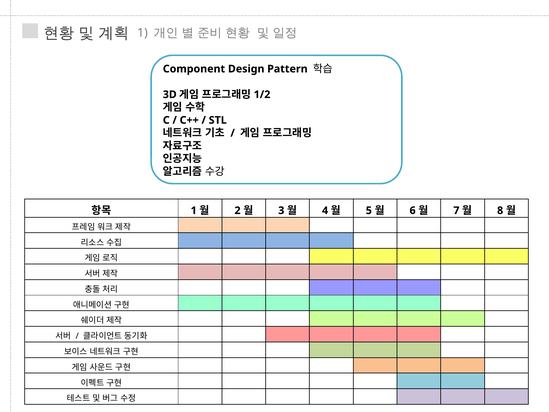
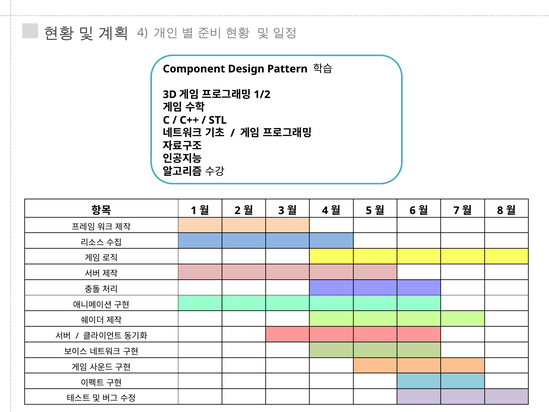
1: 1 -> 4 (142, 33)
